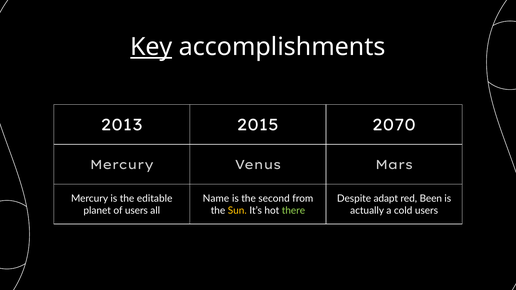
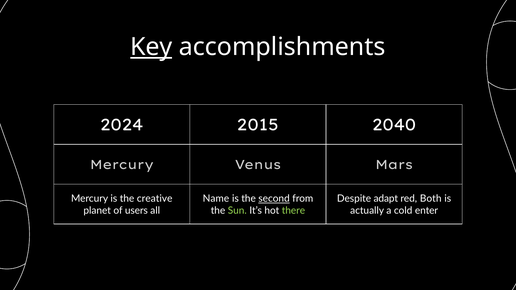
2013: 2013 -> 2024 (122, 125)
2070: 2070 -> 2040 (394, 125)
editable: editable -> creative (155, 199)
second underline: none -> present (274, 199)
Been: Been -> Both (431, 199)
Sun colour: yellow -> light green (237, 211)
cold users: users -> enter (427, 211)
